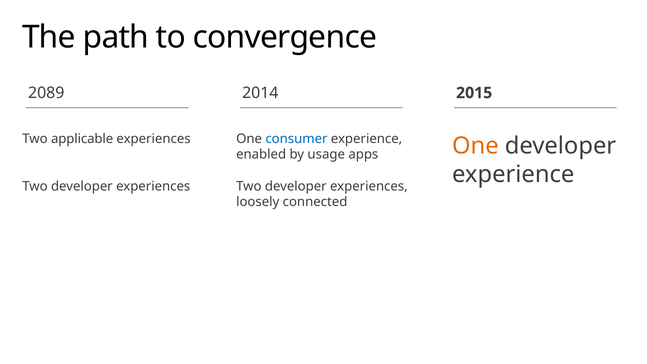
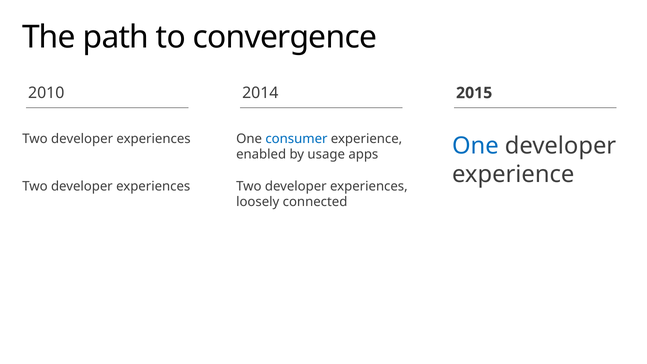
2089: 2089 -> 2010 (46, 93)
applicable: applicable -> developer (82, 139)
One colour: orange -> blue (475, 146)
